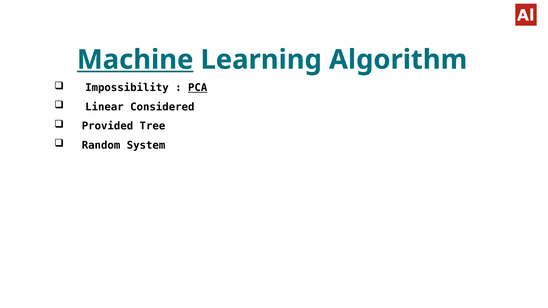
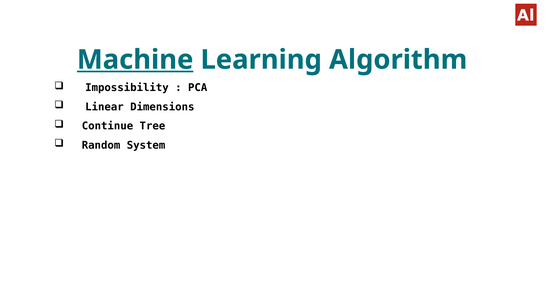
PCA underline: present -> none (198, 88)
Considered: Considered -> Dimensions (162, 107)
Provided: Provided -> Continue (107, 126)
